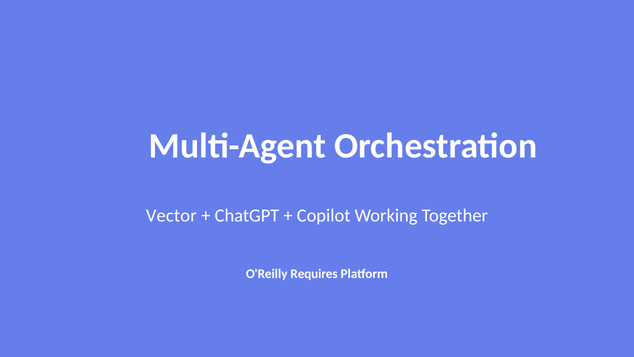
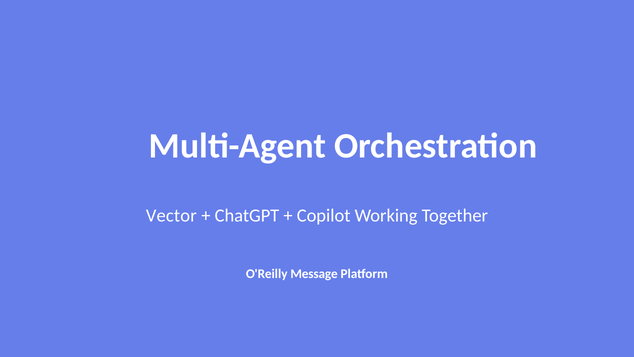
Requires: Requires -> Message (314, 274)
